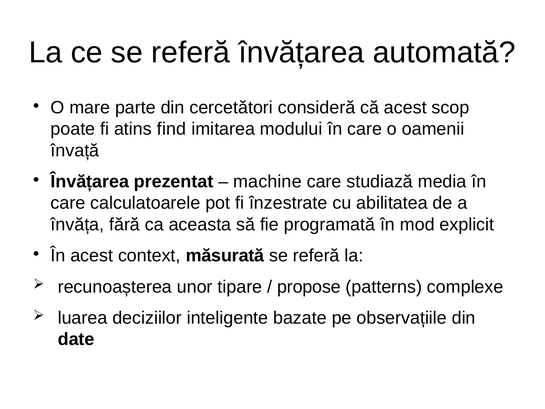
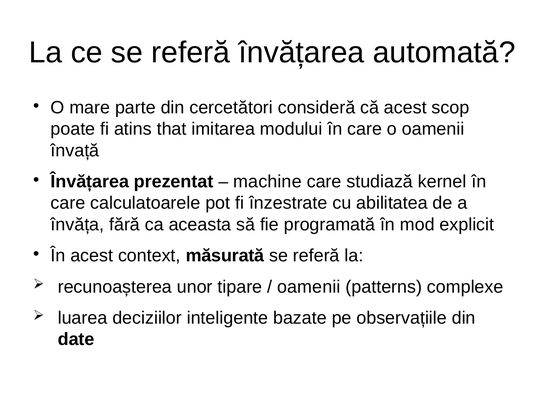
find: find -> that (172, 129)
media: media -> kernel (442, 182)
propose: propose -> oamenii (309, 287)
